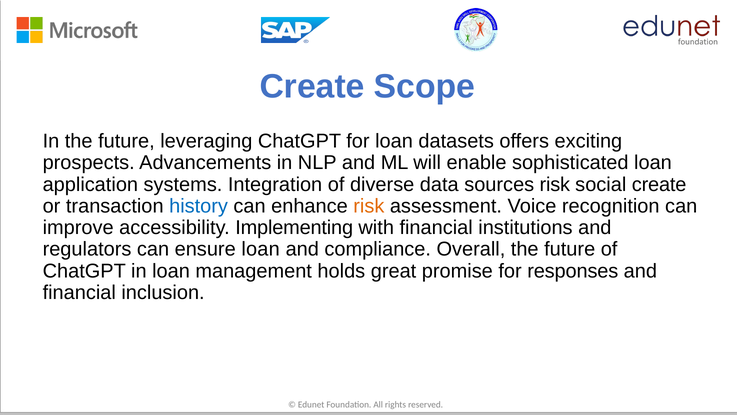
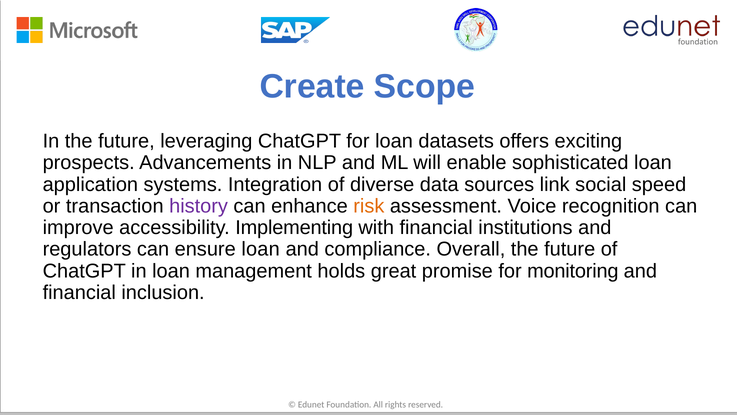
sources risk: risk -> link (555, 184)
social create: create -> speed (659, 184)
history colour: blue -> purple (199, 206)
responses: responses -> monitoring (573, 271)
